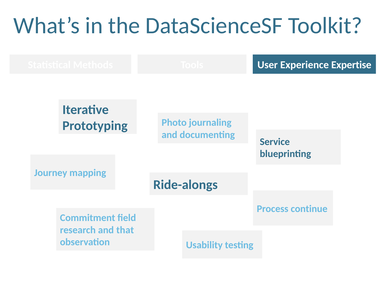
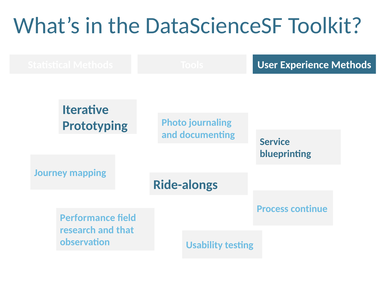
Experience Expertise: Expertise -> Methods (351, 65)
Commitment: Commitment -> Performance (88, 218)
